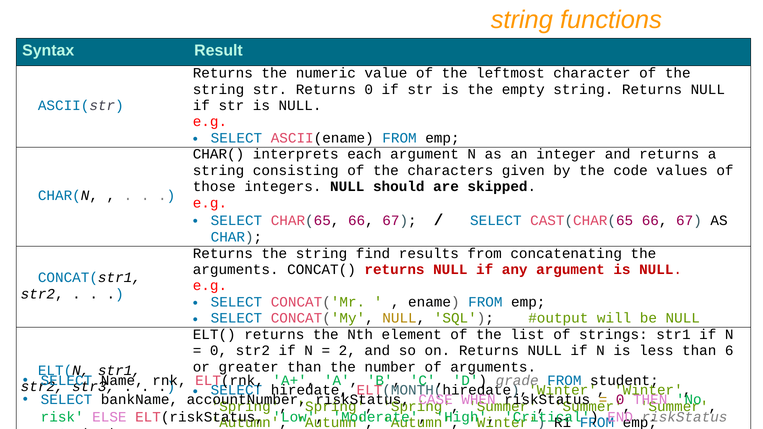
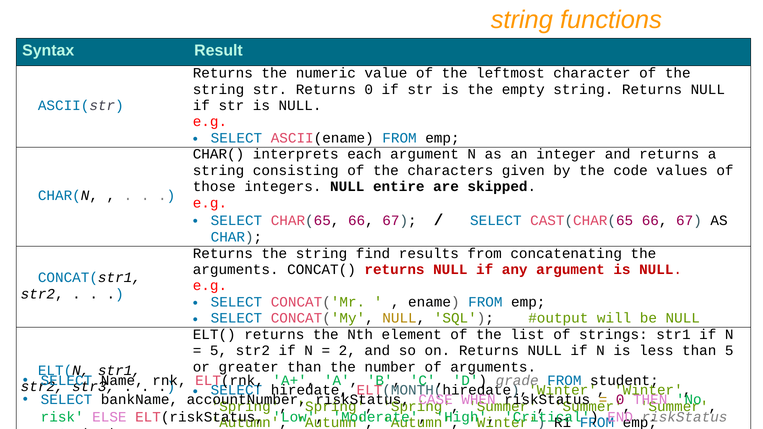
should: should -> entire (399, 187)
0: 0 -> 5 (219, 351)
than 6: 6 -> 5 (729, 351)
